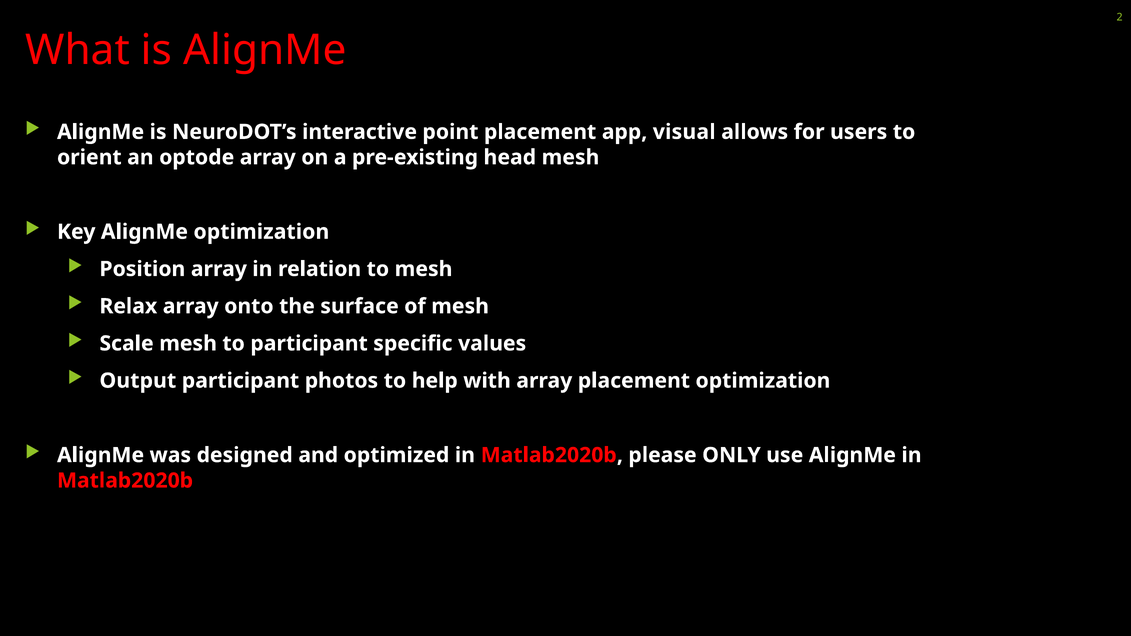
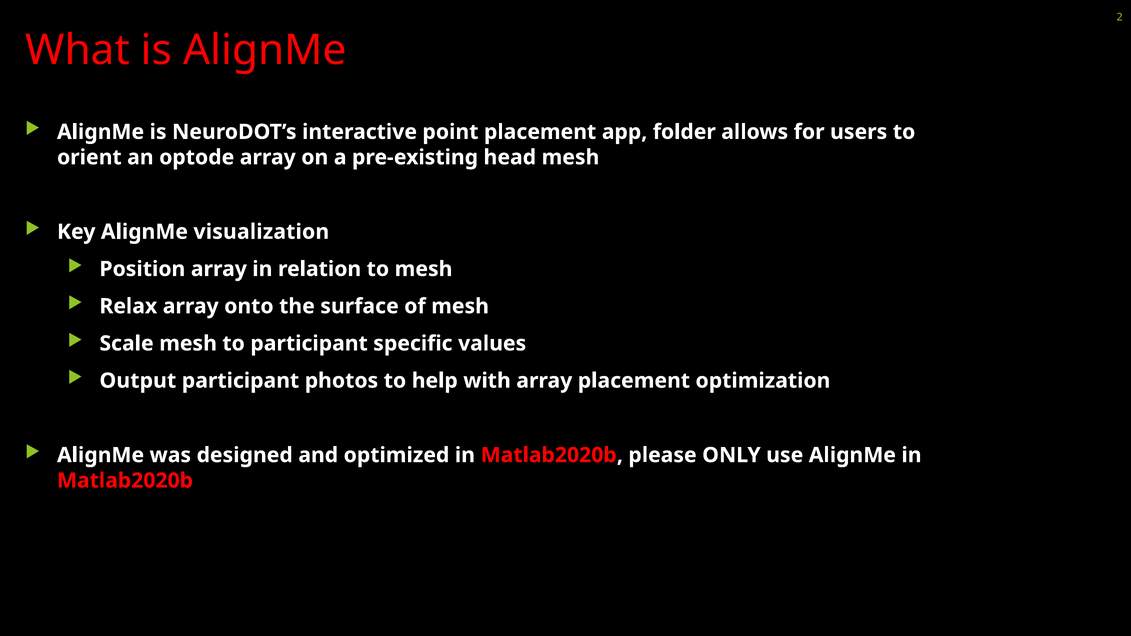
visual: visual -> folder (684, 132)
AlignMe optimization: optimization -> visualization (261, 232)
